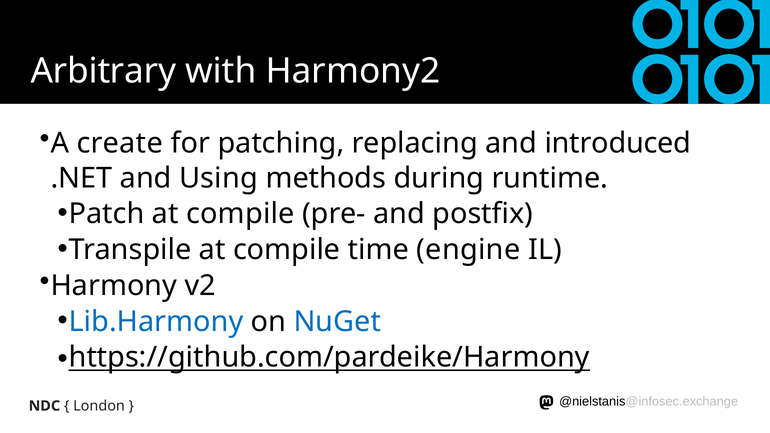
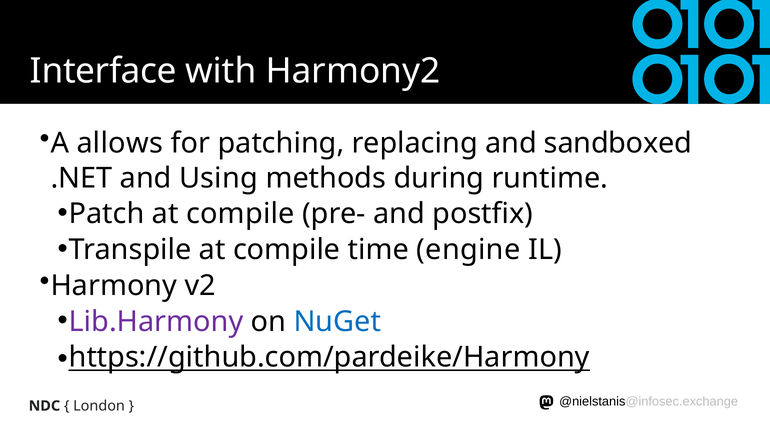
Arbitrary: Arbitrary -> Interface (103, 71)
create: create -> allows (120, 144)
introduced: introduced -> sandboxed (618, 144)
Lib.Harmony colour: blue -> purple (156, 322)
